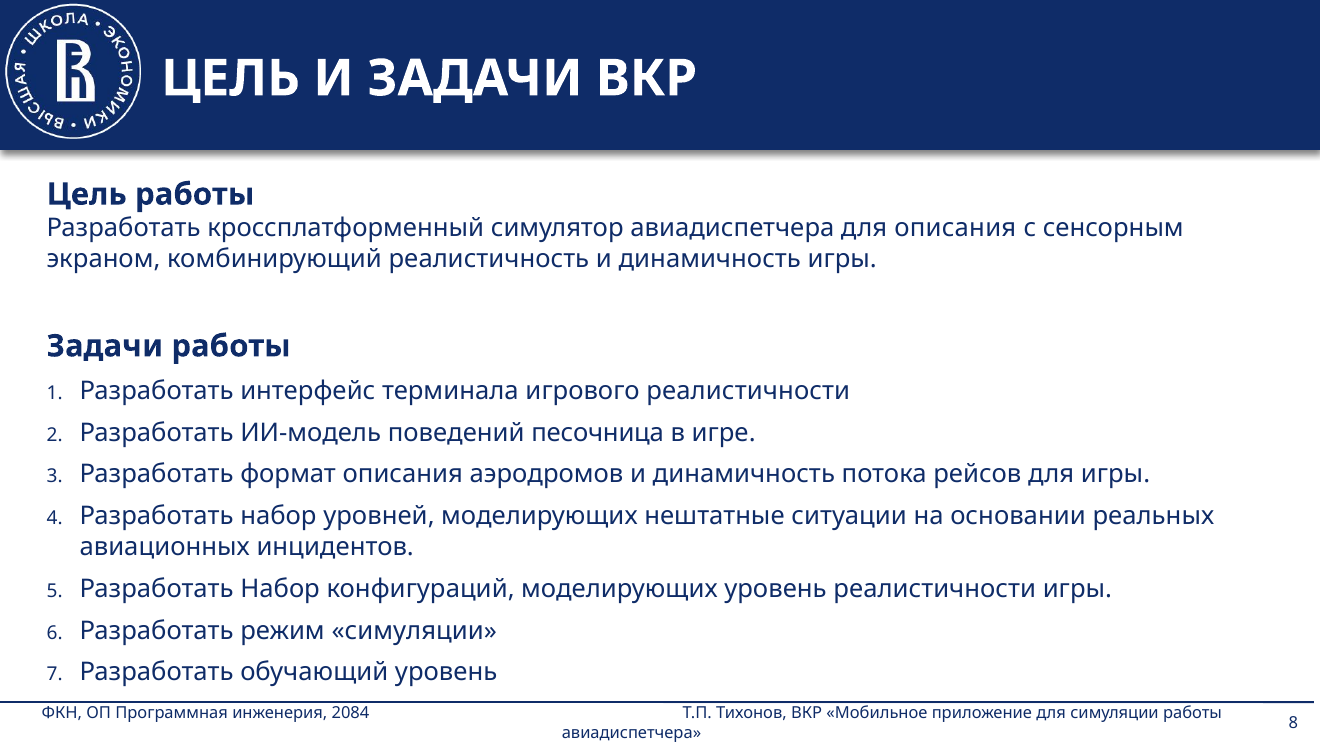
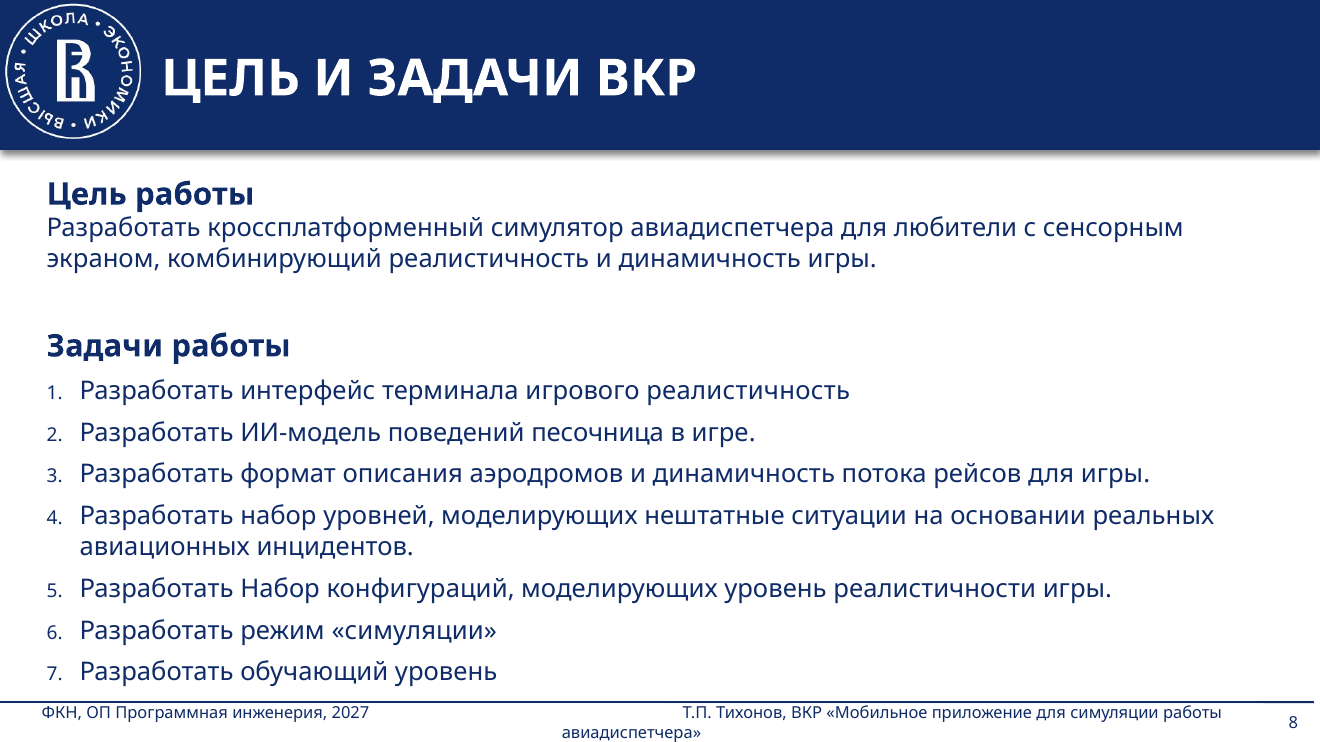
для описания: описания -> любители (955, 228)
игрового реалистичности: реалистичности -> реалистичность (748, 391)
2084: 2084 -> 2027 (350, 713)
